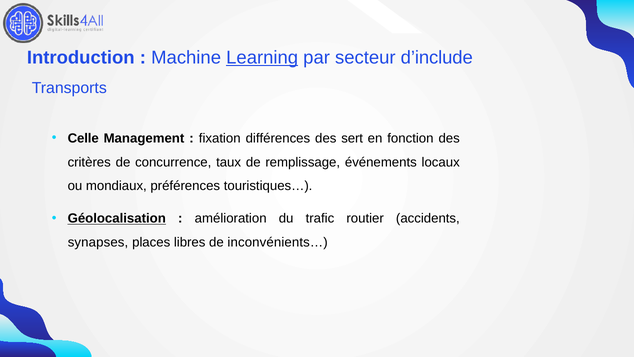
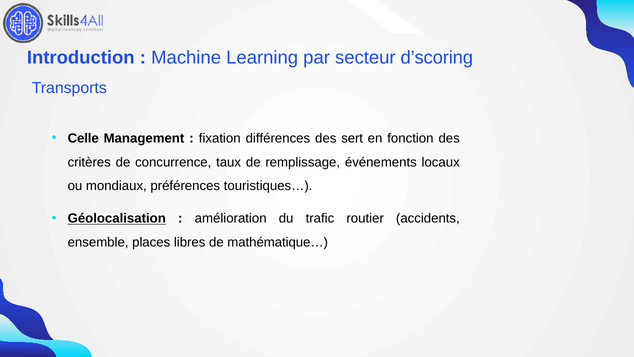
Learning underline: present -> none (262, 57)
d’include: d’include -> d’scoring (437, 57)
synapses: synapses -> ensemble (98, 242)
inconvénients…: inconvénients… -> mathématique… (278, 242)
